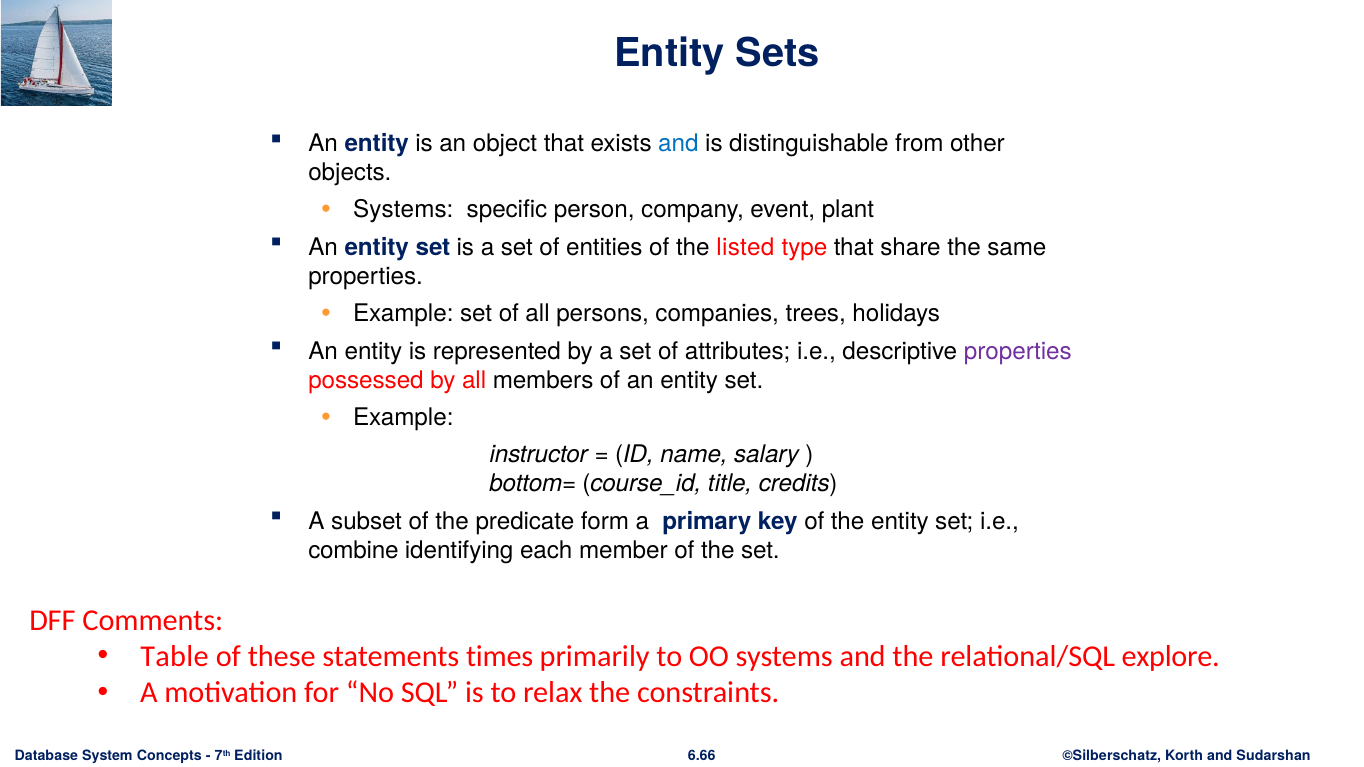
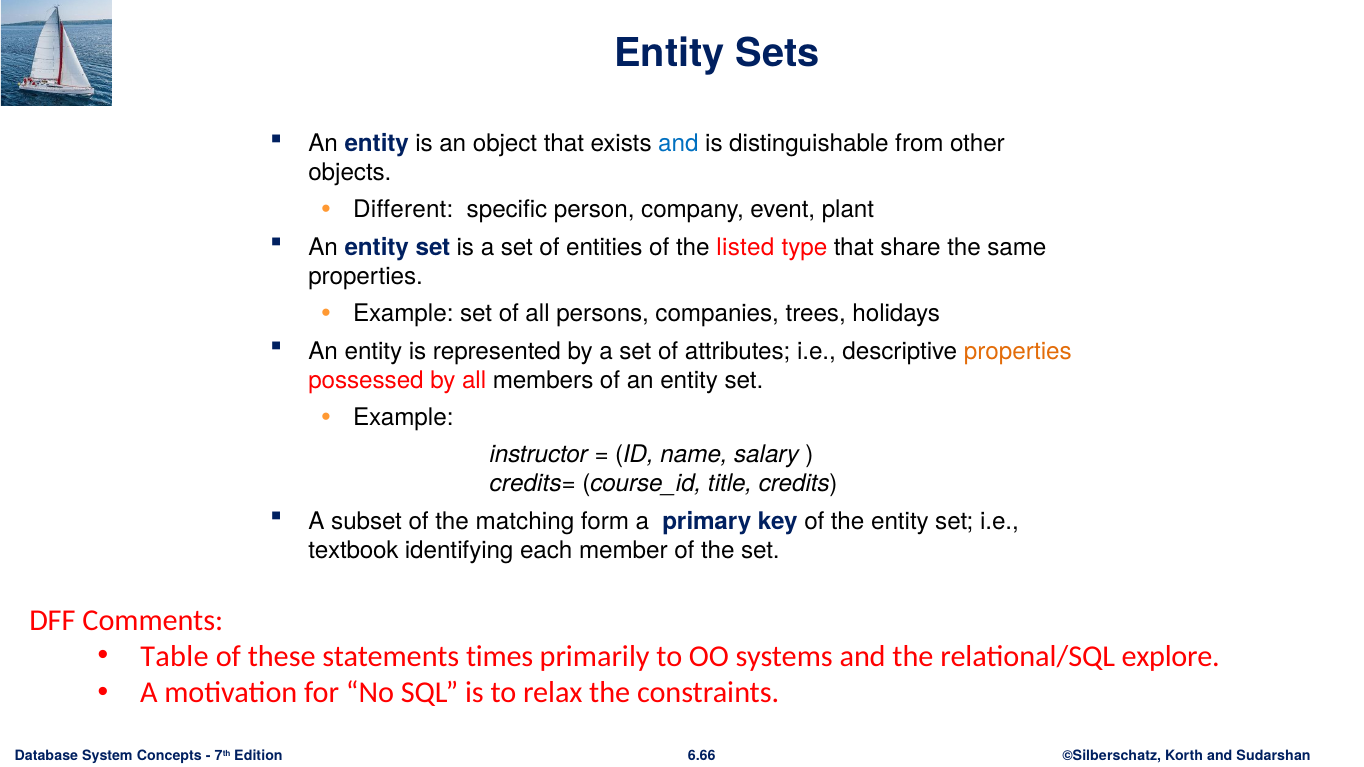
Systems: Systems -> Different (403, 210)
properties colour: purple -> orange (1018, 351)
bottom=: bottom= -> credits= (533, 484)
predicate: predicate -> matching (525, 522)
combine: combine -> textbook (353, 551)
